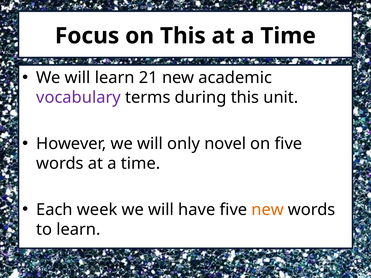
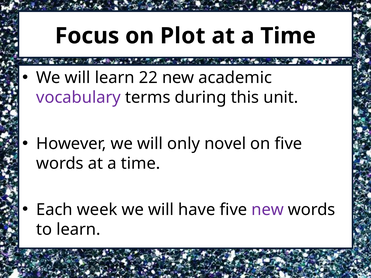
on This: This -> Plot (183, 36)
21: 21 -> 22 (148, 78)
new colour: orange -> purple (268, 210)
